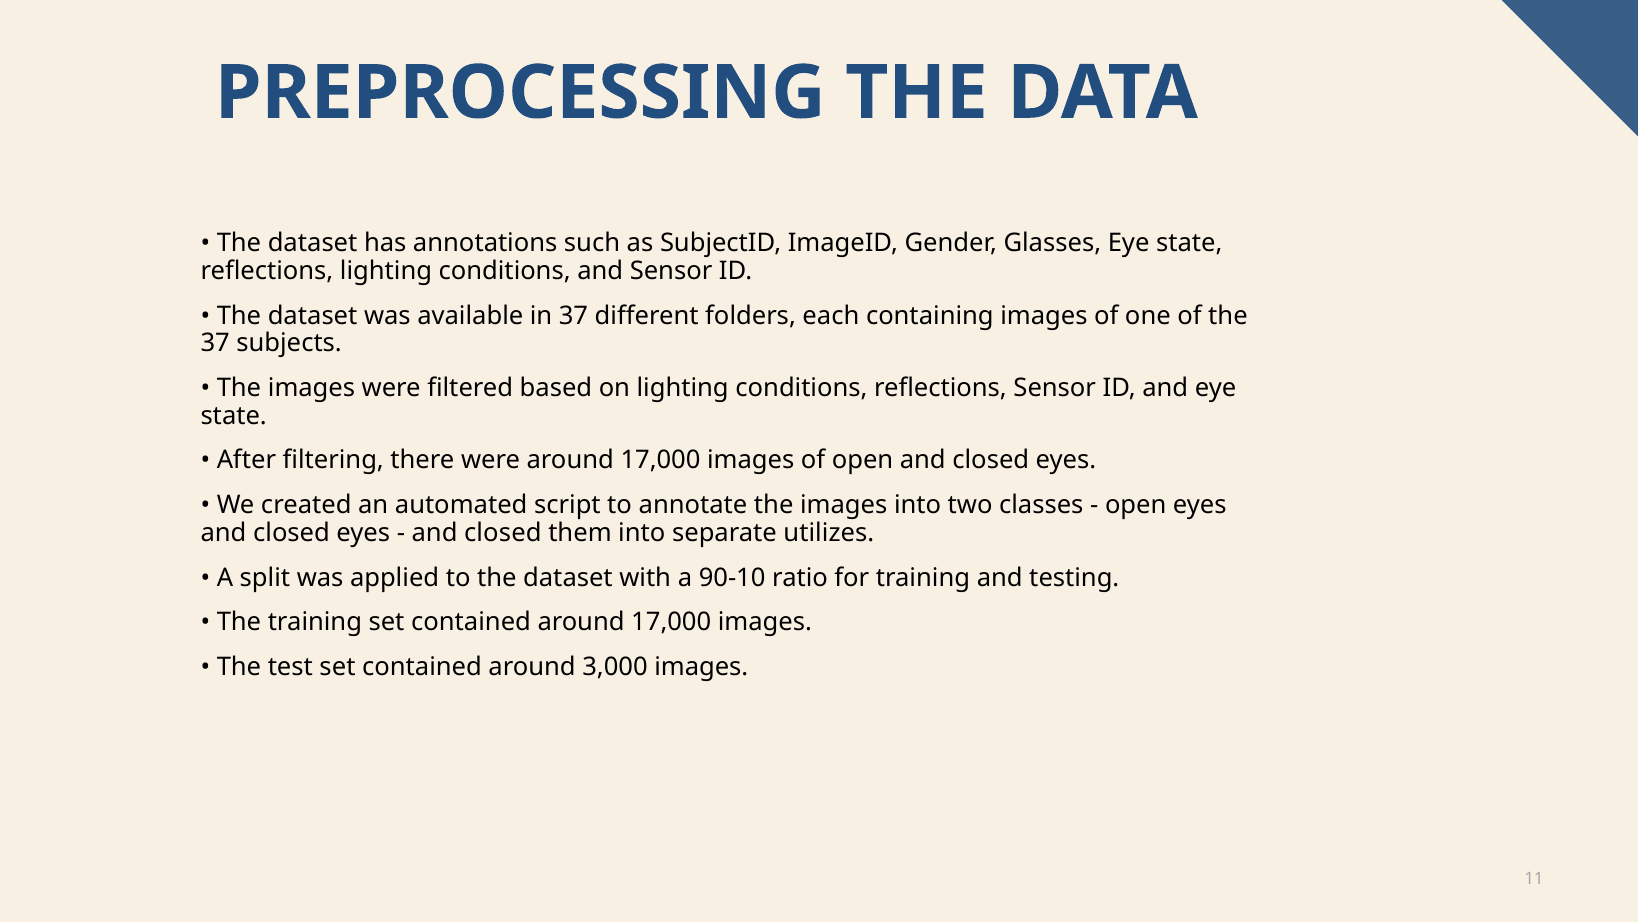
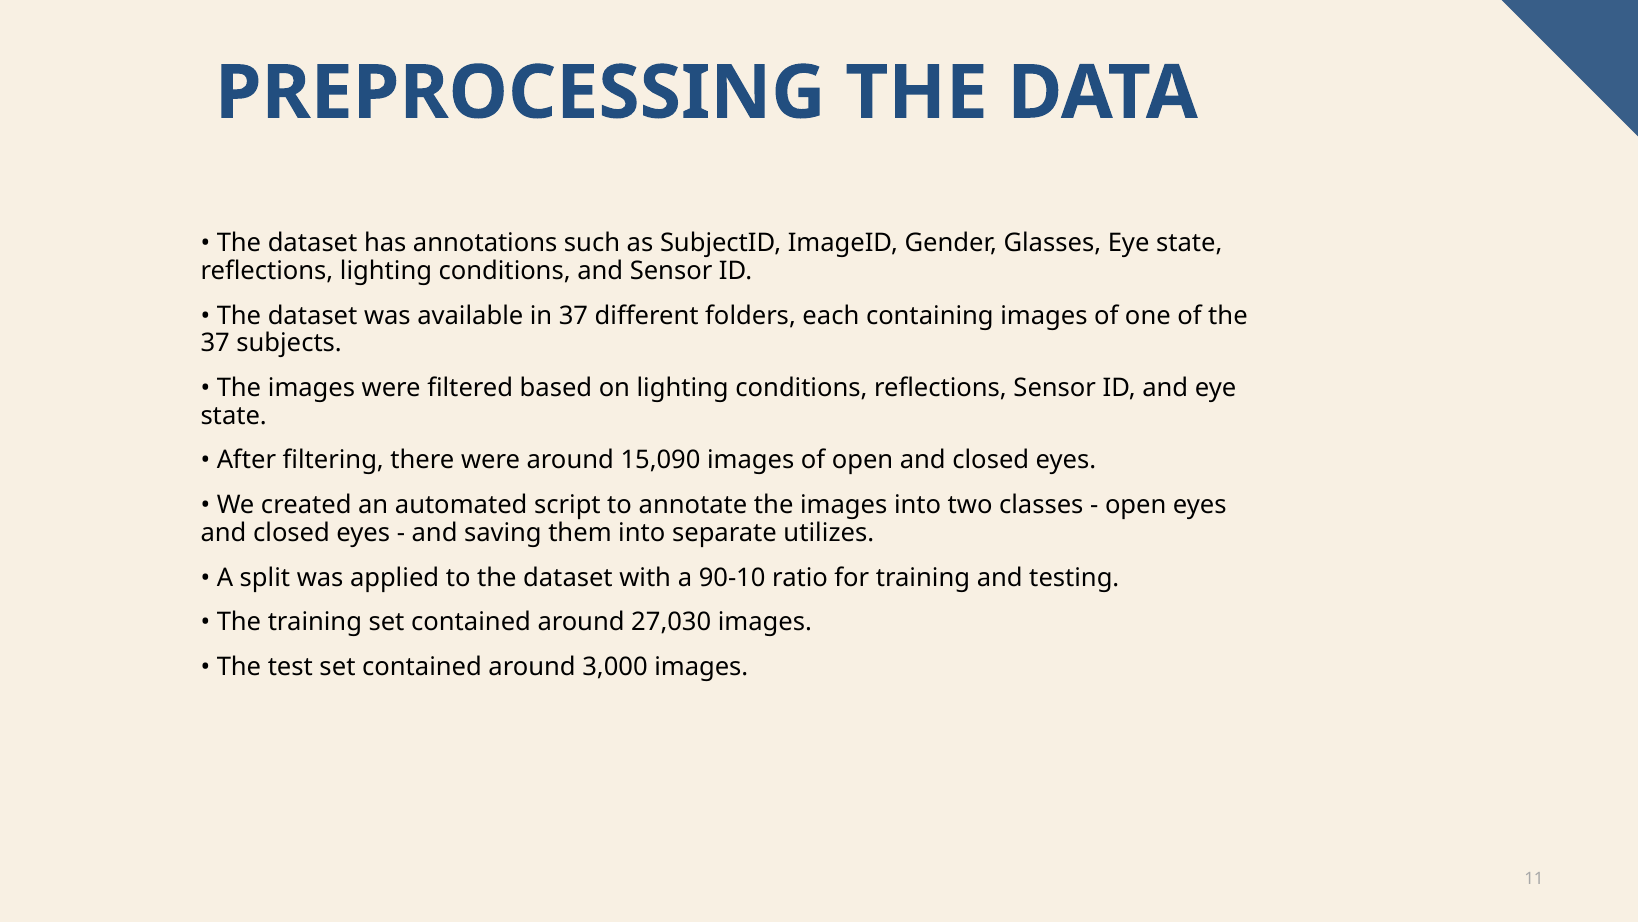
were around 17,000: 17,000 -> 15,090 (660, 460)
closed: closed -> saving (503, 533)
contained around 17,000: 17,000 -> 27,030 (671, 622)
